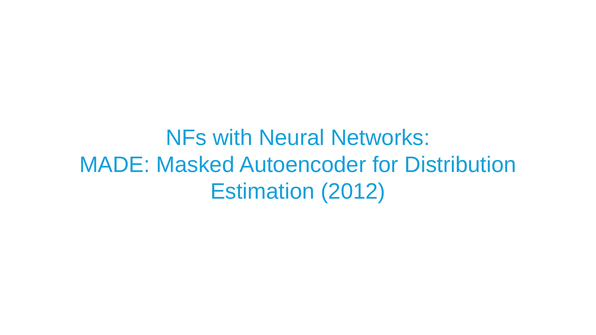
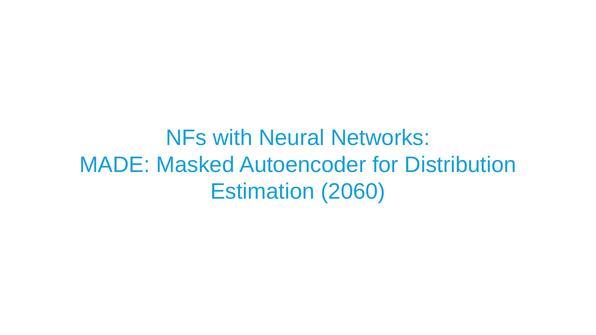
2012: 2012 -> 2060 (353, 192)
